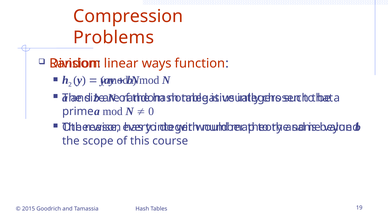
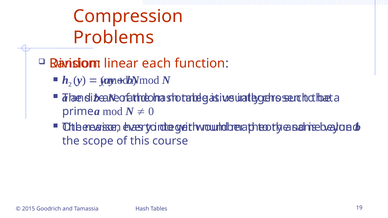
ways: ways -> each (157, 63)
